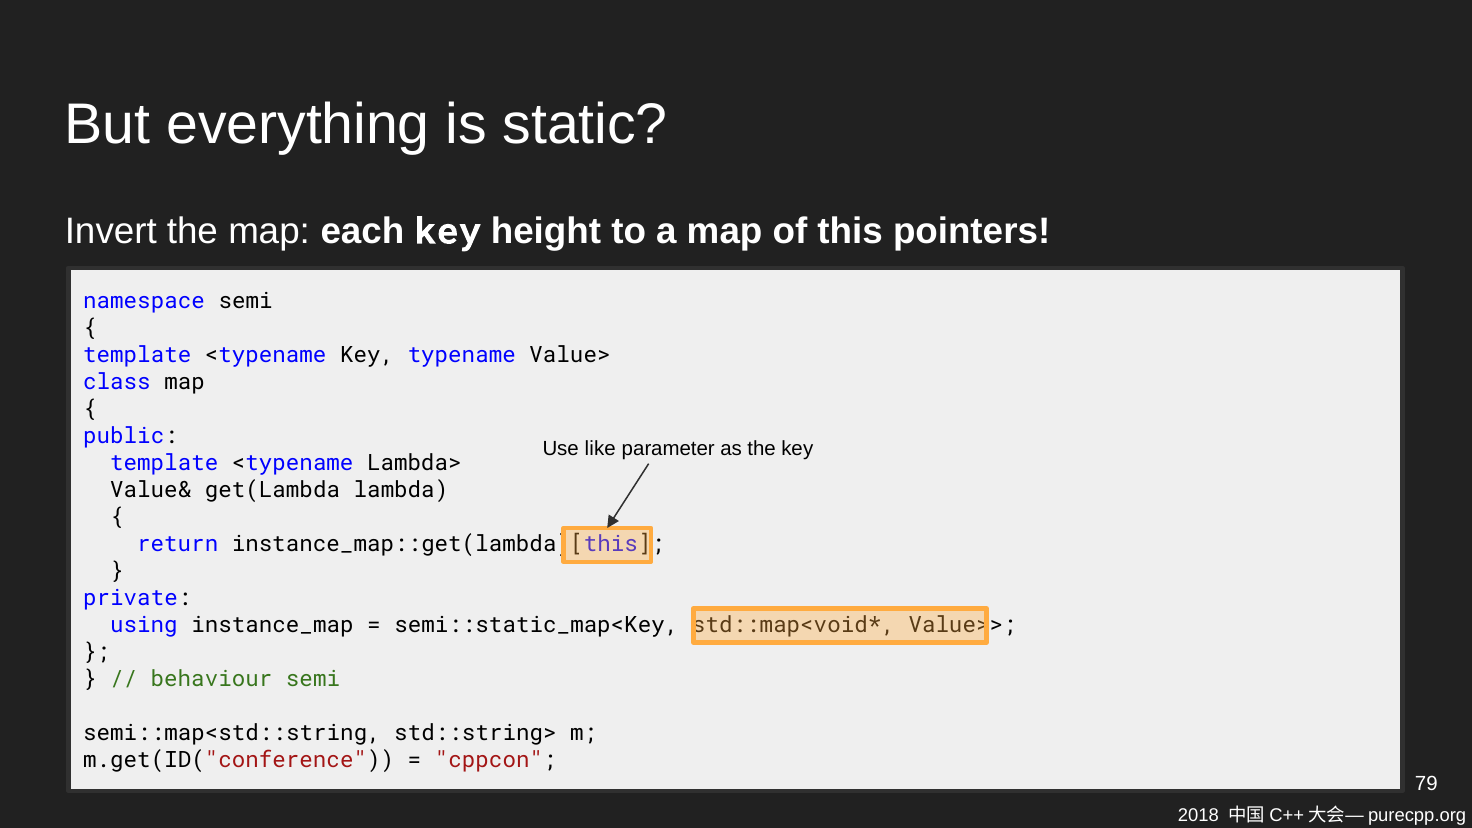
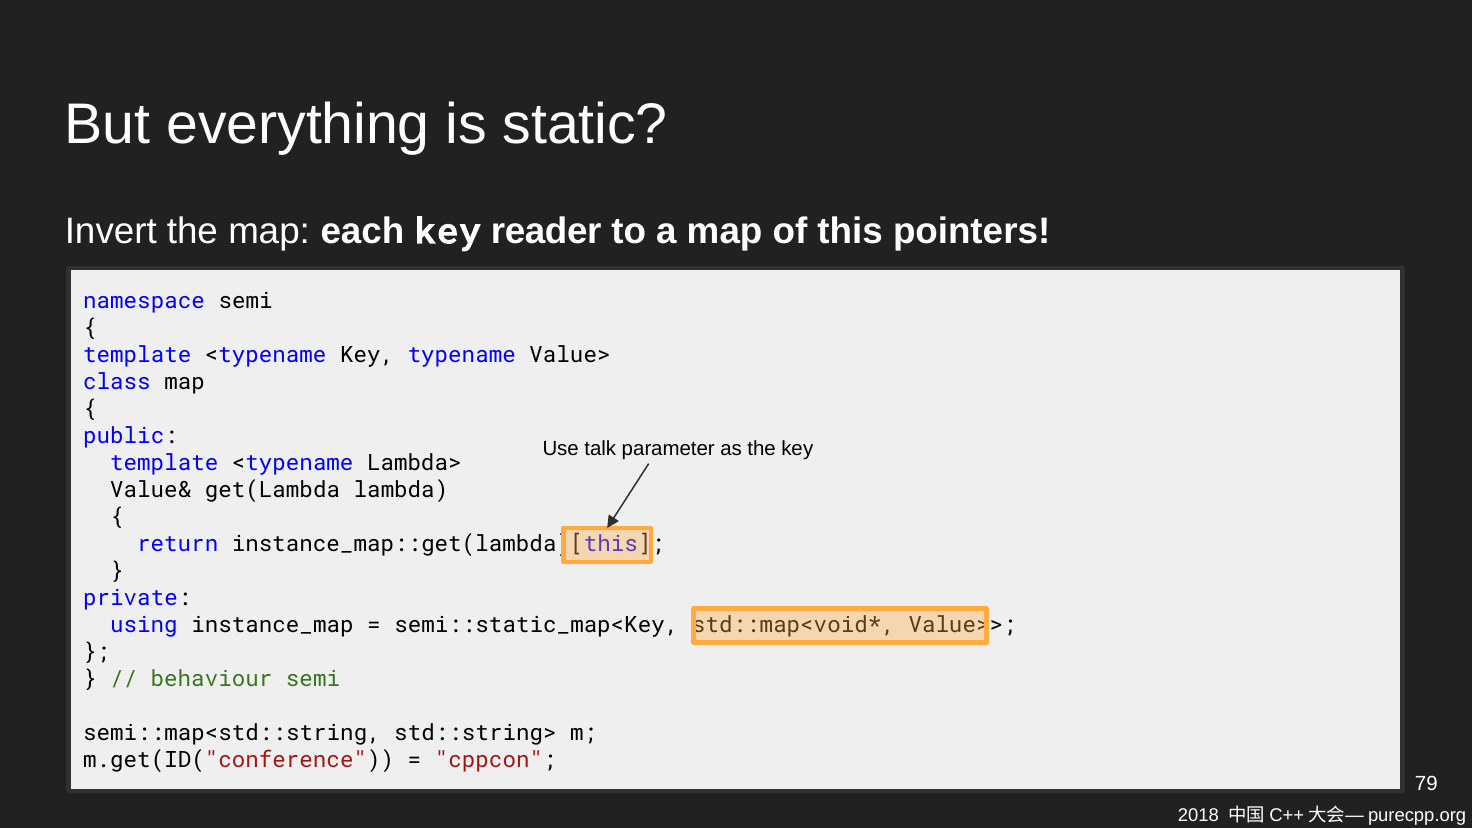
height: height -> reader (546, 231)
like: like -> talk (600, 448)
